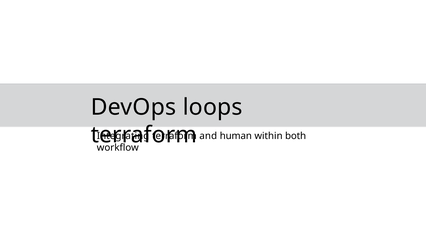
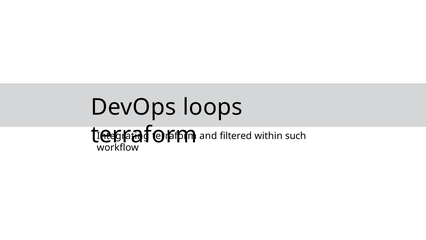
human: human -> filtered (236, 136)
both: both -> such (296, 136)
